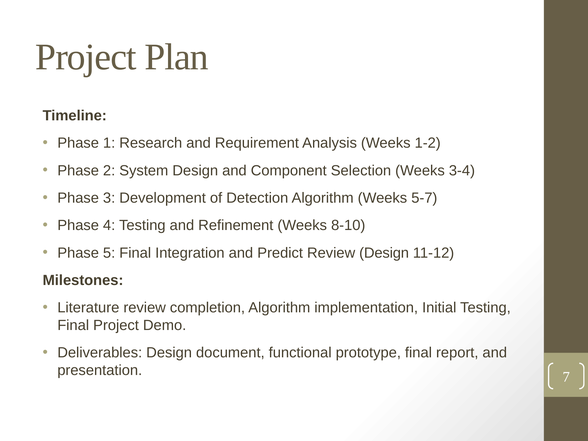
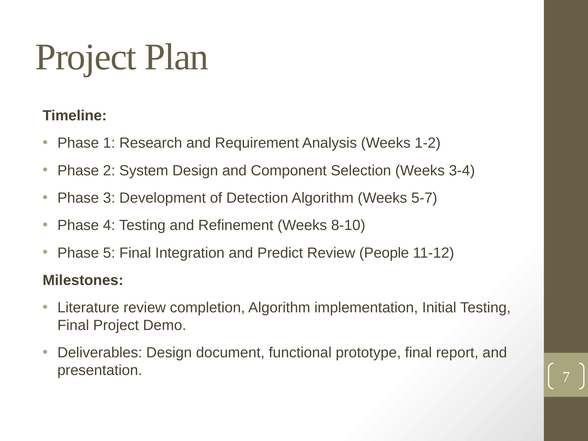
Review Design: Design -> People (384, 253)
